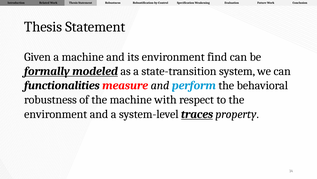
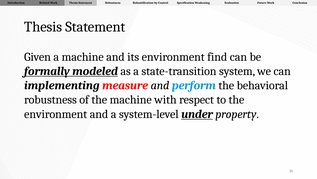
functionalities: functionalities -> implementing (62, 85)
traces: traces -> under (197, 114)
